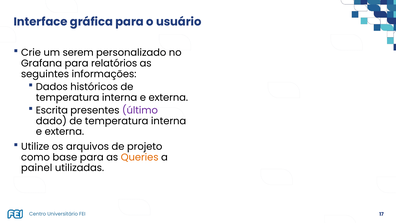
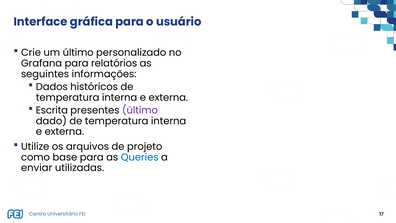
um serem: serem -> último (78, 53)
Queries colour: orange -> blue (140, 157)
painel: painel -> enviar (37, 168)
